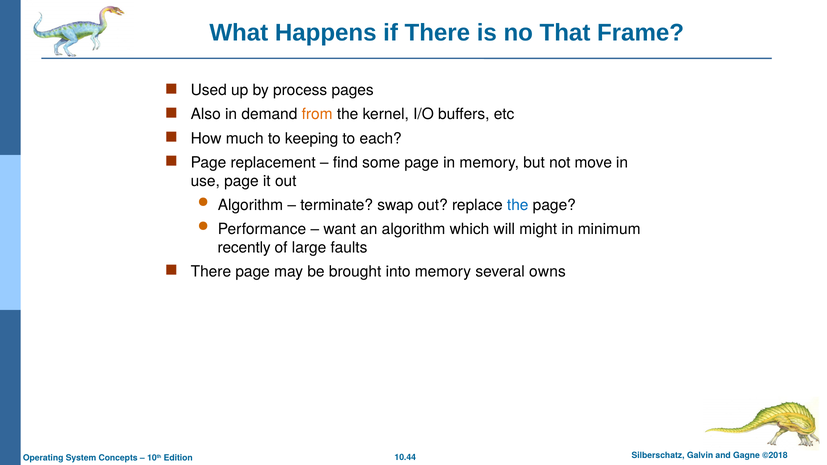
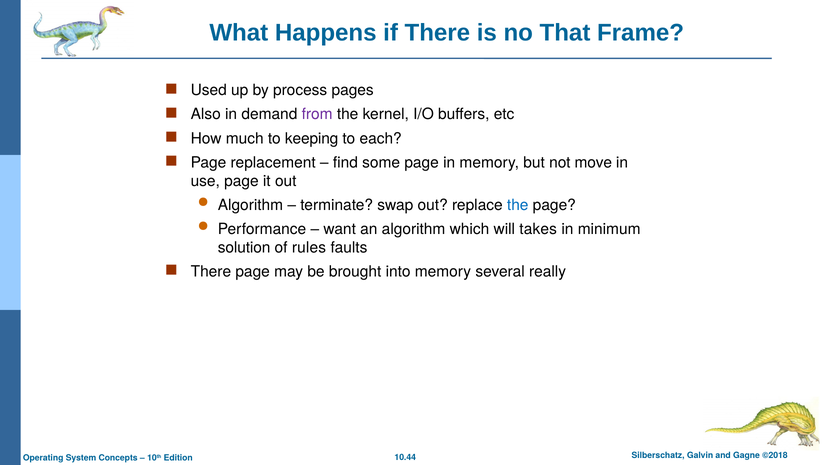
from colour: orange -> purple (317, 114)
might: might -> takes (538, 229)
recently: recently -> solution (244, 248)
large: large -> rules (309, 248)
owns: owns -> really (548, 272)
